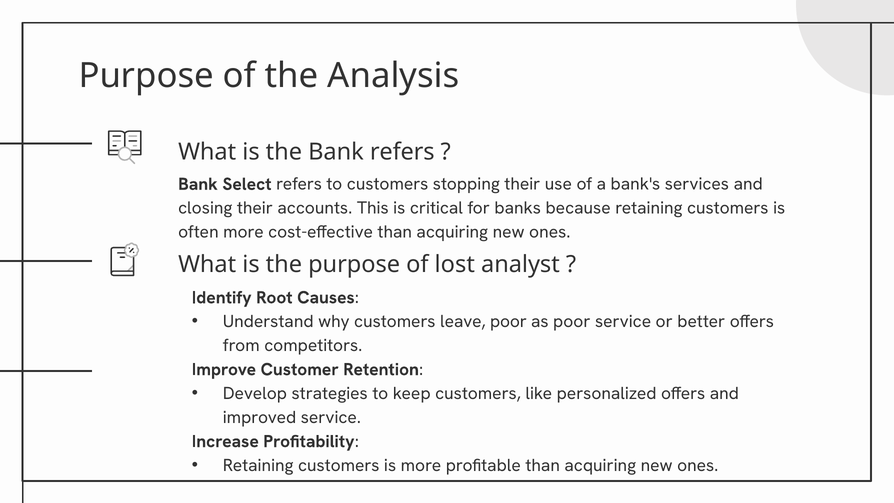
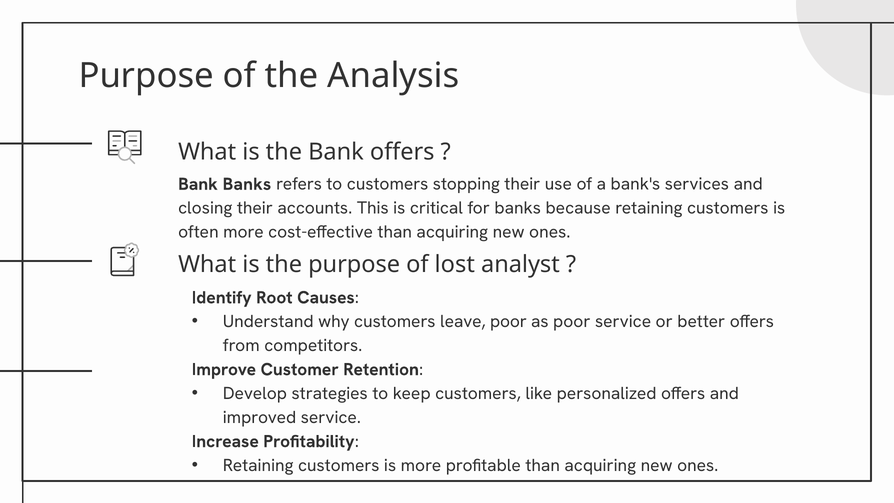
Bank refers: refers -> offers (402, 152)
Bank Select: Select -> Banks (247, 184)
